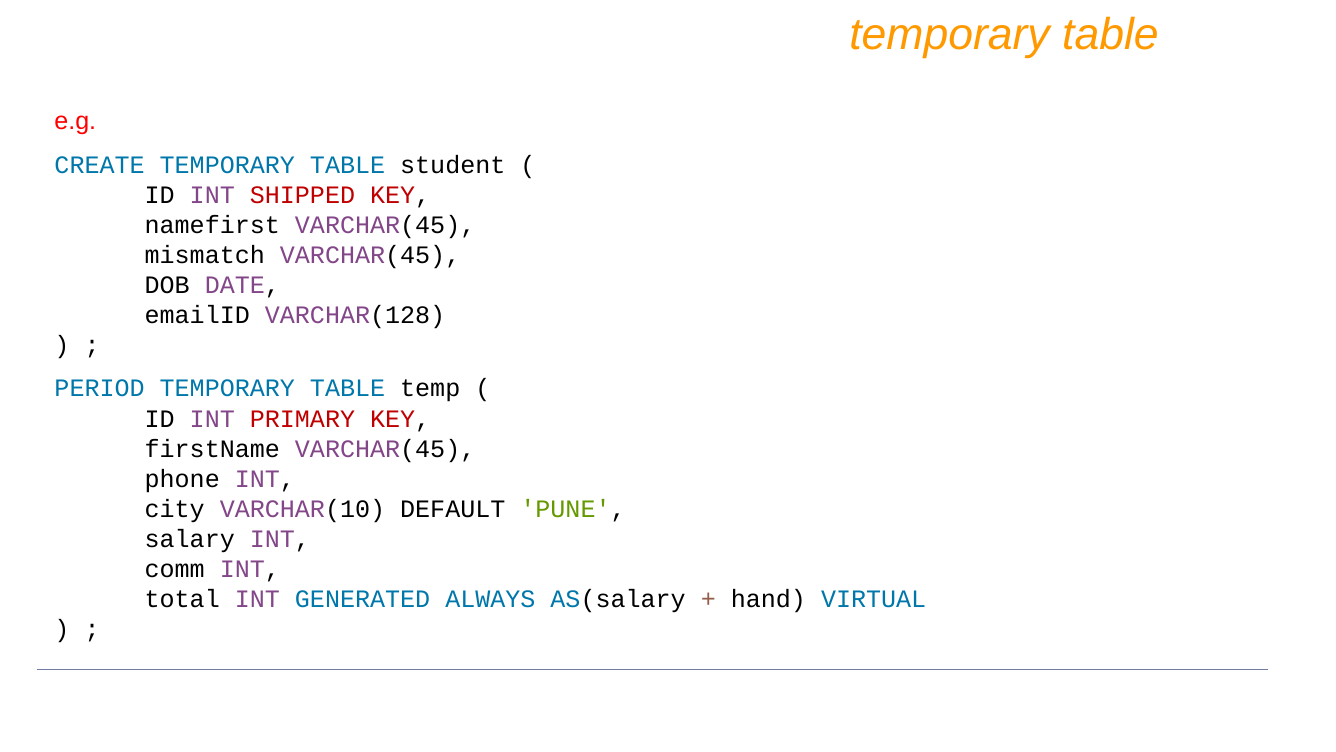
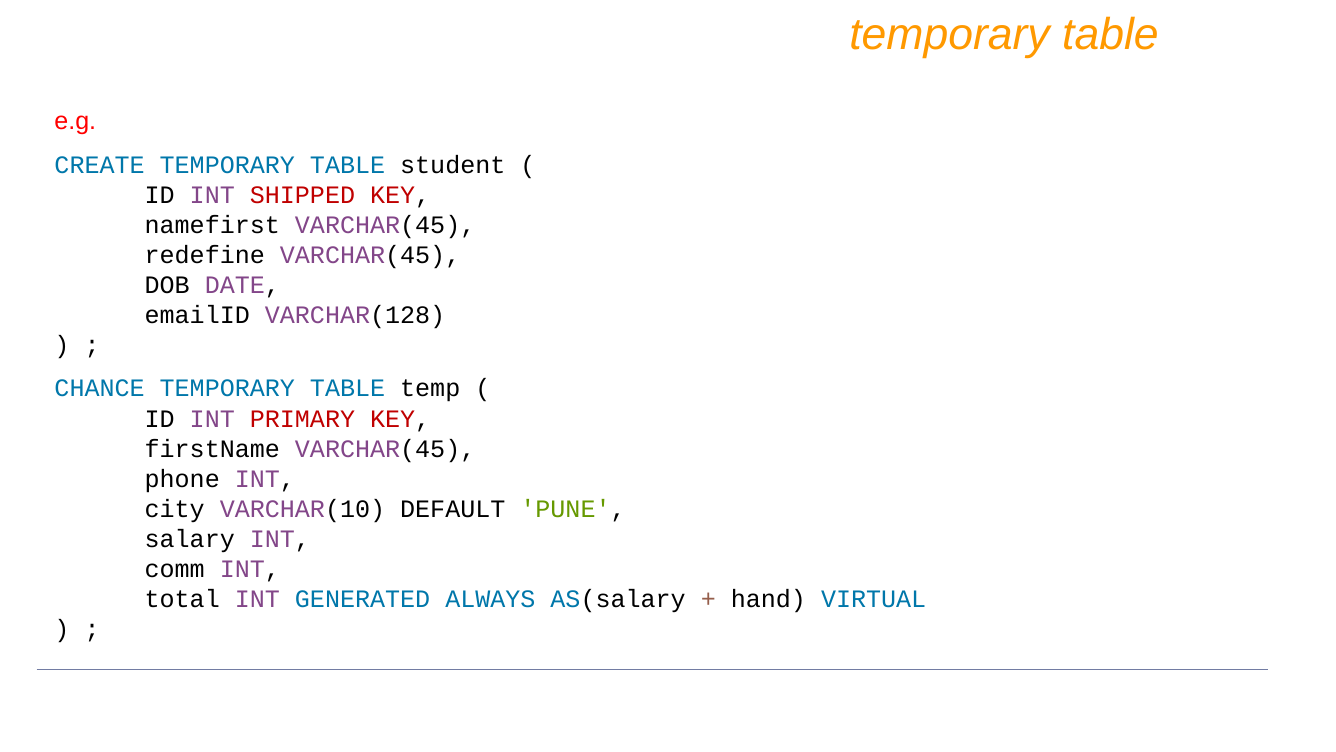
mismatch: mismatch -> redefine (205, 255)
PERIOD: PERIOD -> CHANCE (100, 388)
